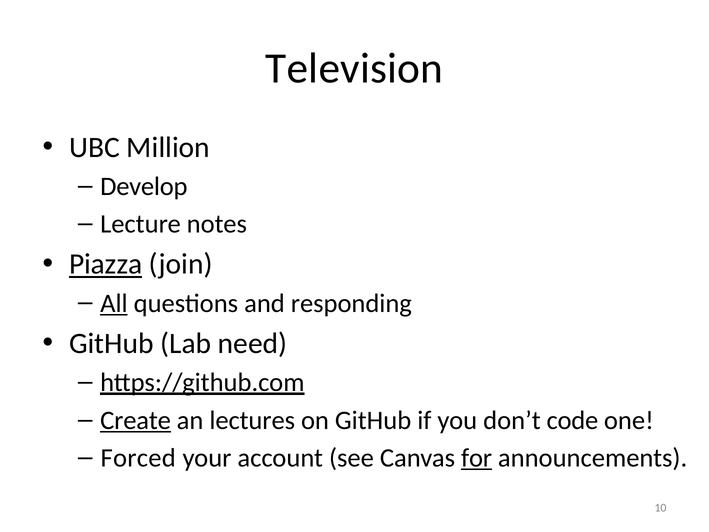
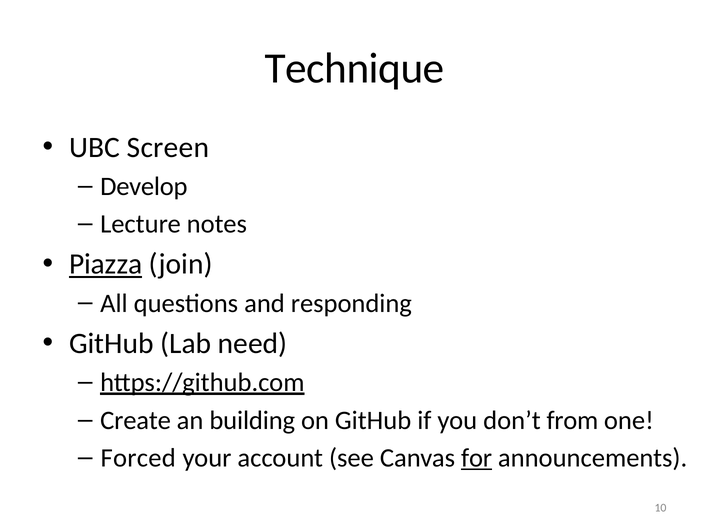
Television: Television -> Technique (355, 69)
Million: Million -> Screen (168, 147)
All underline: present -> none (114, 303)
Create underline: present -> none (136, 420)
lectures: lectures -> building (252, 420)
code: code -> from (572, 420)
